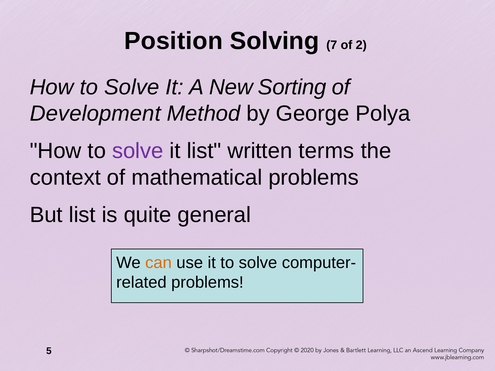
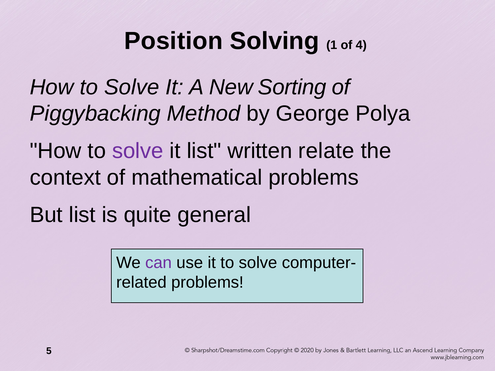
7: 7 -> 1 (332, 45)
2: 2 -> 4 (361, 45)
Development: Development -> Piggybacking (95, 114)
terms: terms -> relate (326, 151)
can colour: orange -> purple (159, 263)
